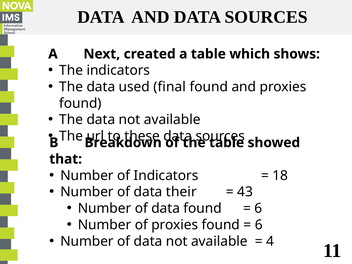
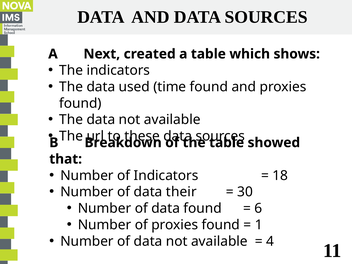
final: final -> time (170, 87)
43: 43 -> 30 (245, 192)
6: 6 -> 1 (259, 225)
